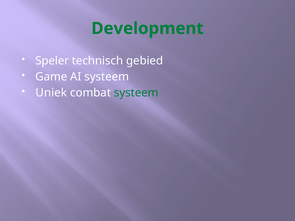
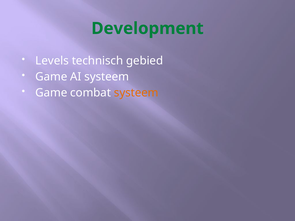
Speler: Speler -> Levels (52, 61)
Uniek: Uniek -> Game (51, 93)
systeem colour: green -> orange (136, 93)
